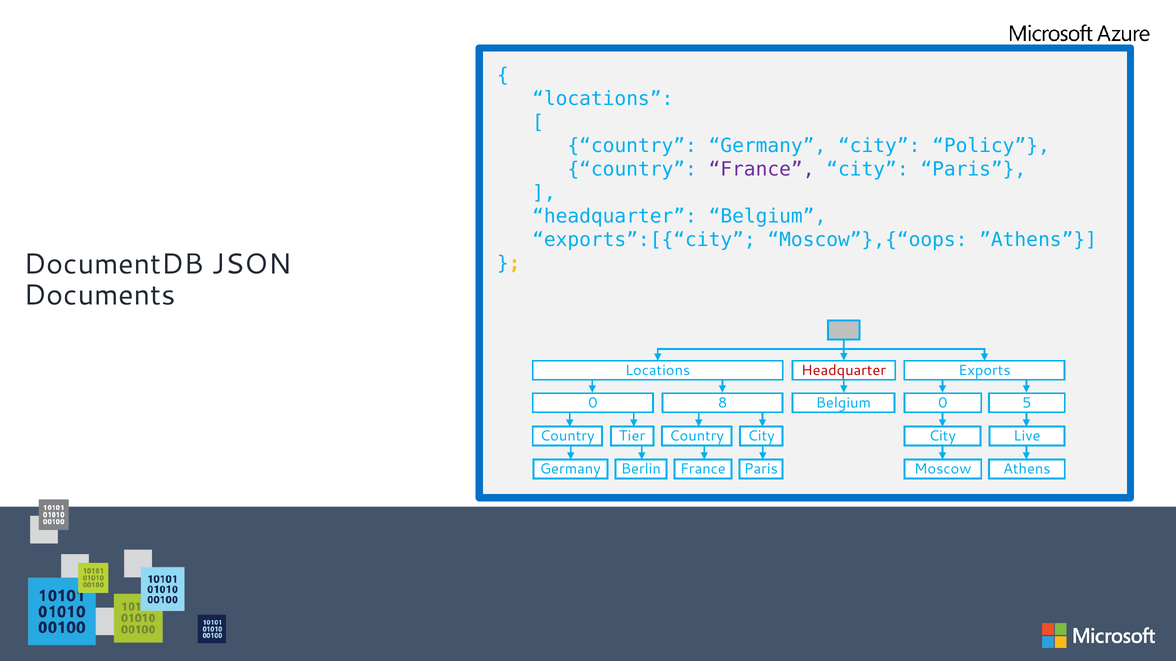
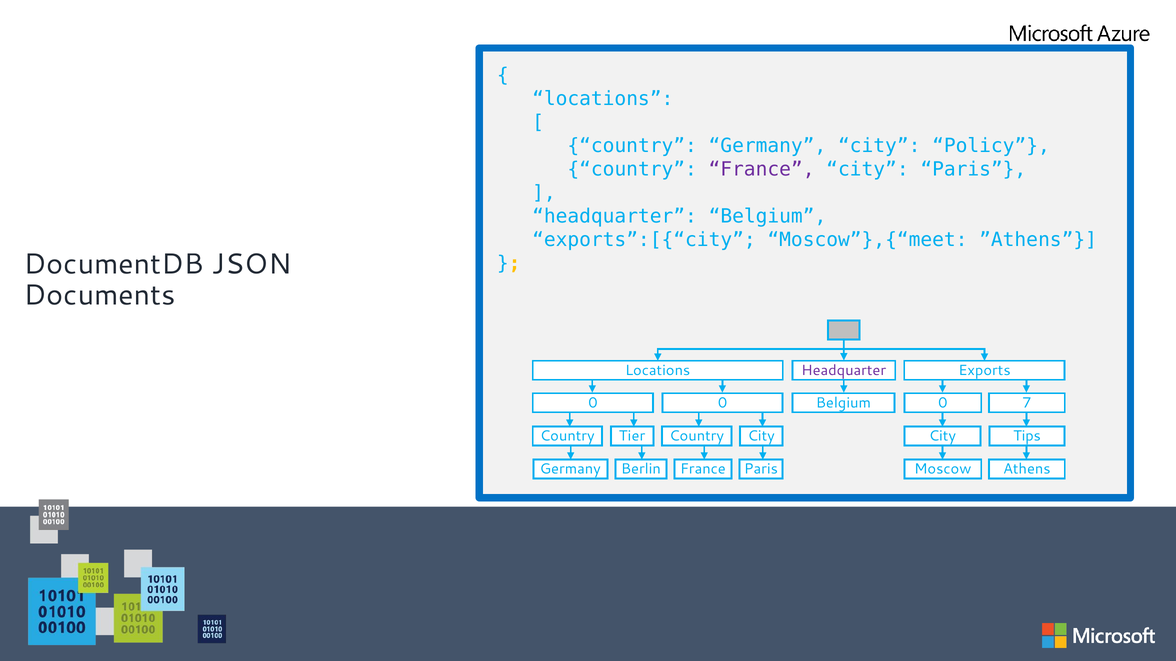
Moscow”},{“oops: Moscow”},{“oops -> Moscow”},{“meet (867, 240)
Headquarter colour: red -> purple (844, 370)
0 8: 8 -> 0 (723, 403)
5: 5 -> 7 (1027, 403)
Live: Live -> Tips (1027, 436)
